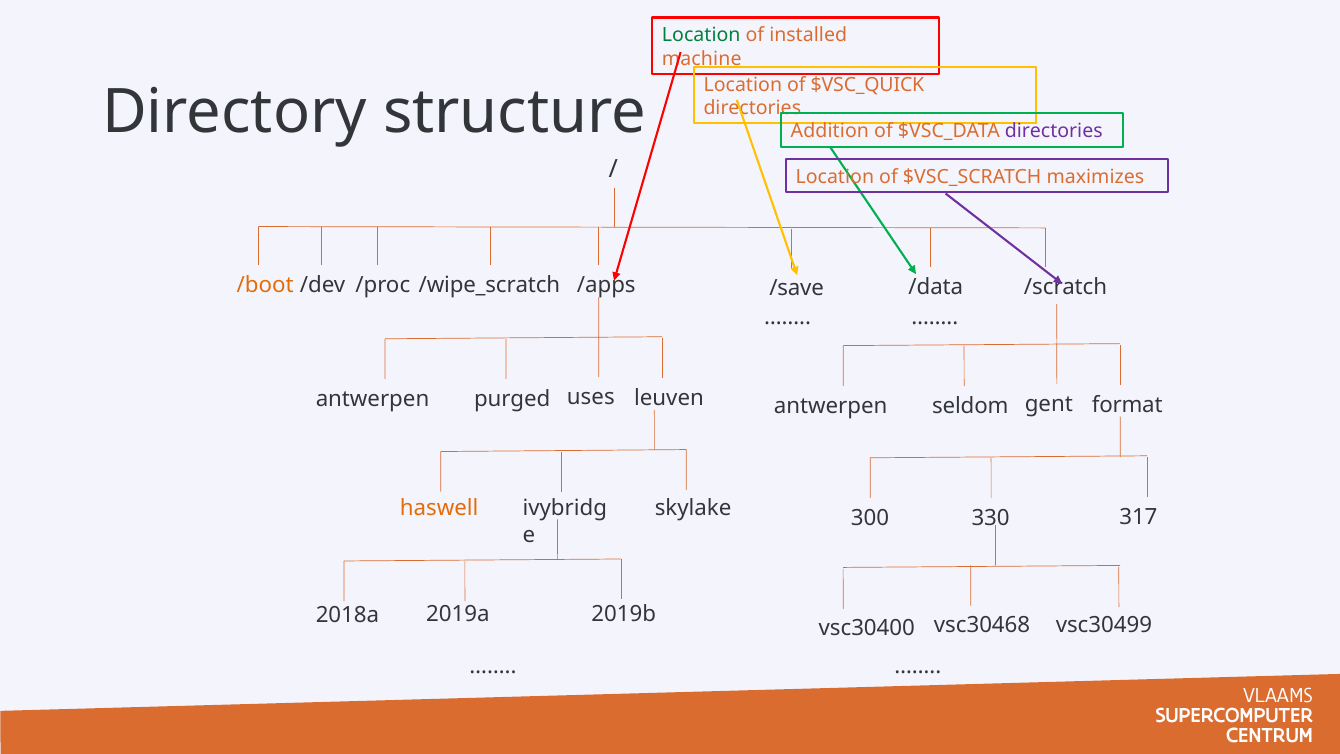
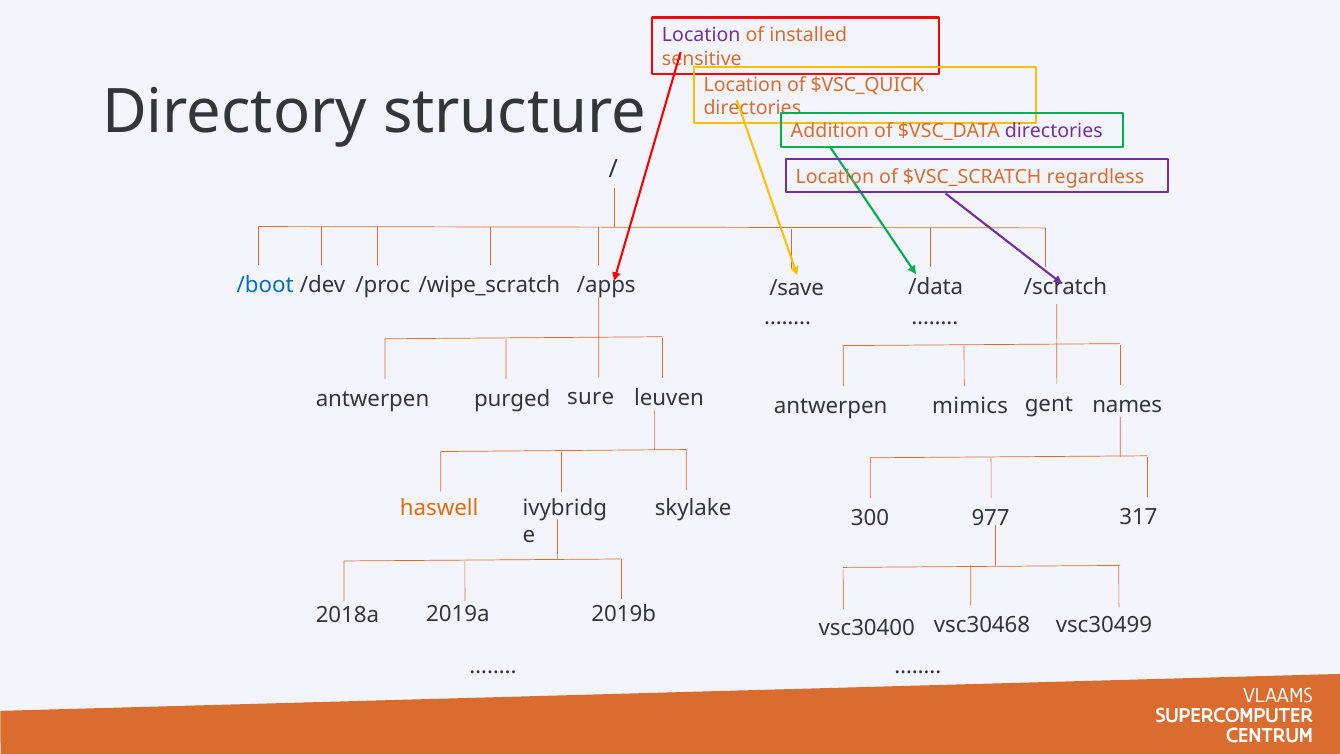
Location colour: green -> purple (701, 35)
machine: machine -> sensitive (702, 59)
maximizes: maximizes -> regardless (1095, 177)
/boot colour: orange -> blue (265, 285)
uses: uses -> sure (591, 397)
format: format -> names (1127, 405)
seldom: seldom -> mimics (970, 406)
330: 330 -> 977 (991, 518)
